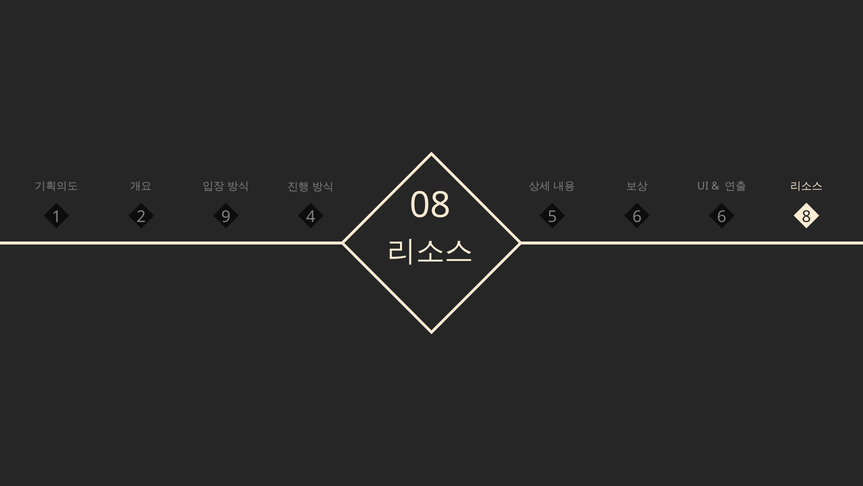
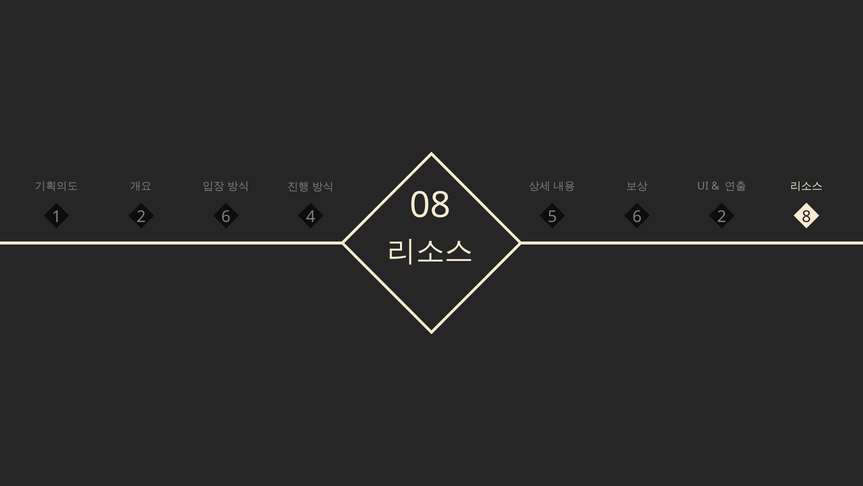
08 6: 6 -> 2 (722, 216)
2 9: 9 -> 6 (226, 216)
